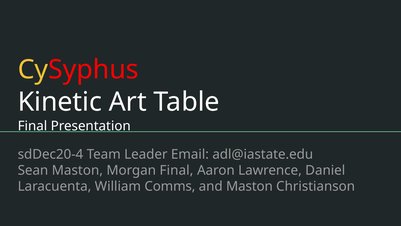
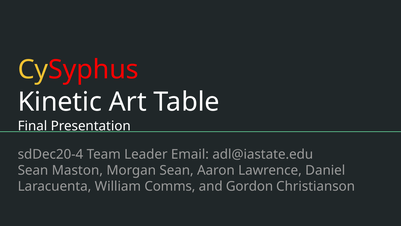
Morgan Final: Final -> Sean (177, 170)
and Maston: Maston -> Gordon (249, 186)
